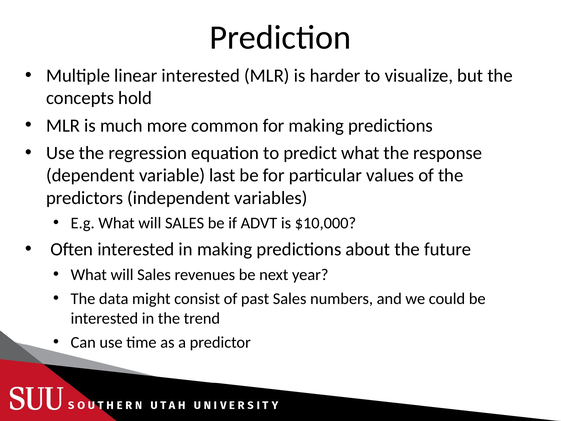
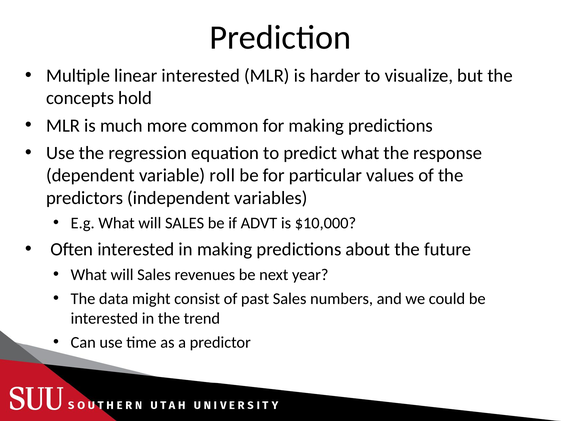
last: last -> roll (222, 175)
